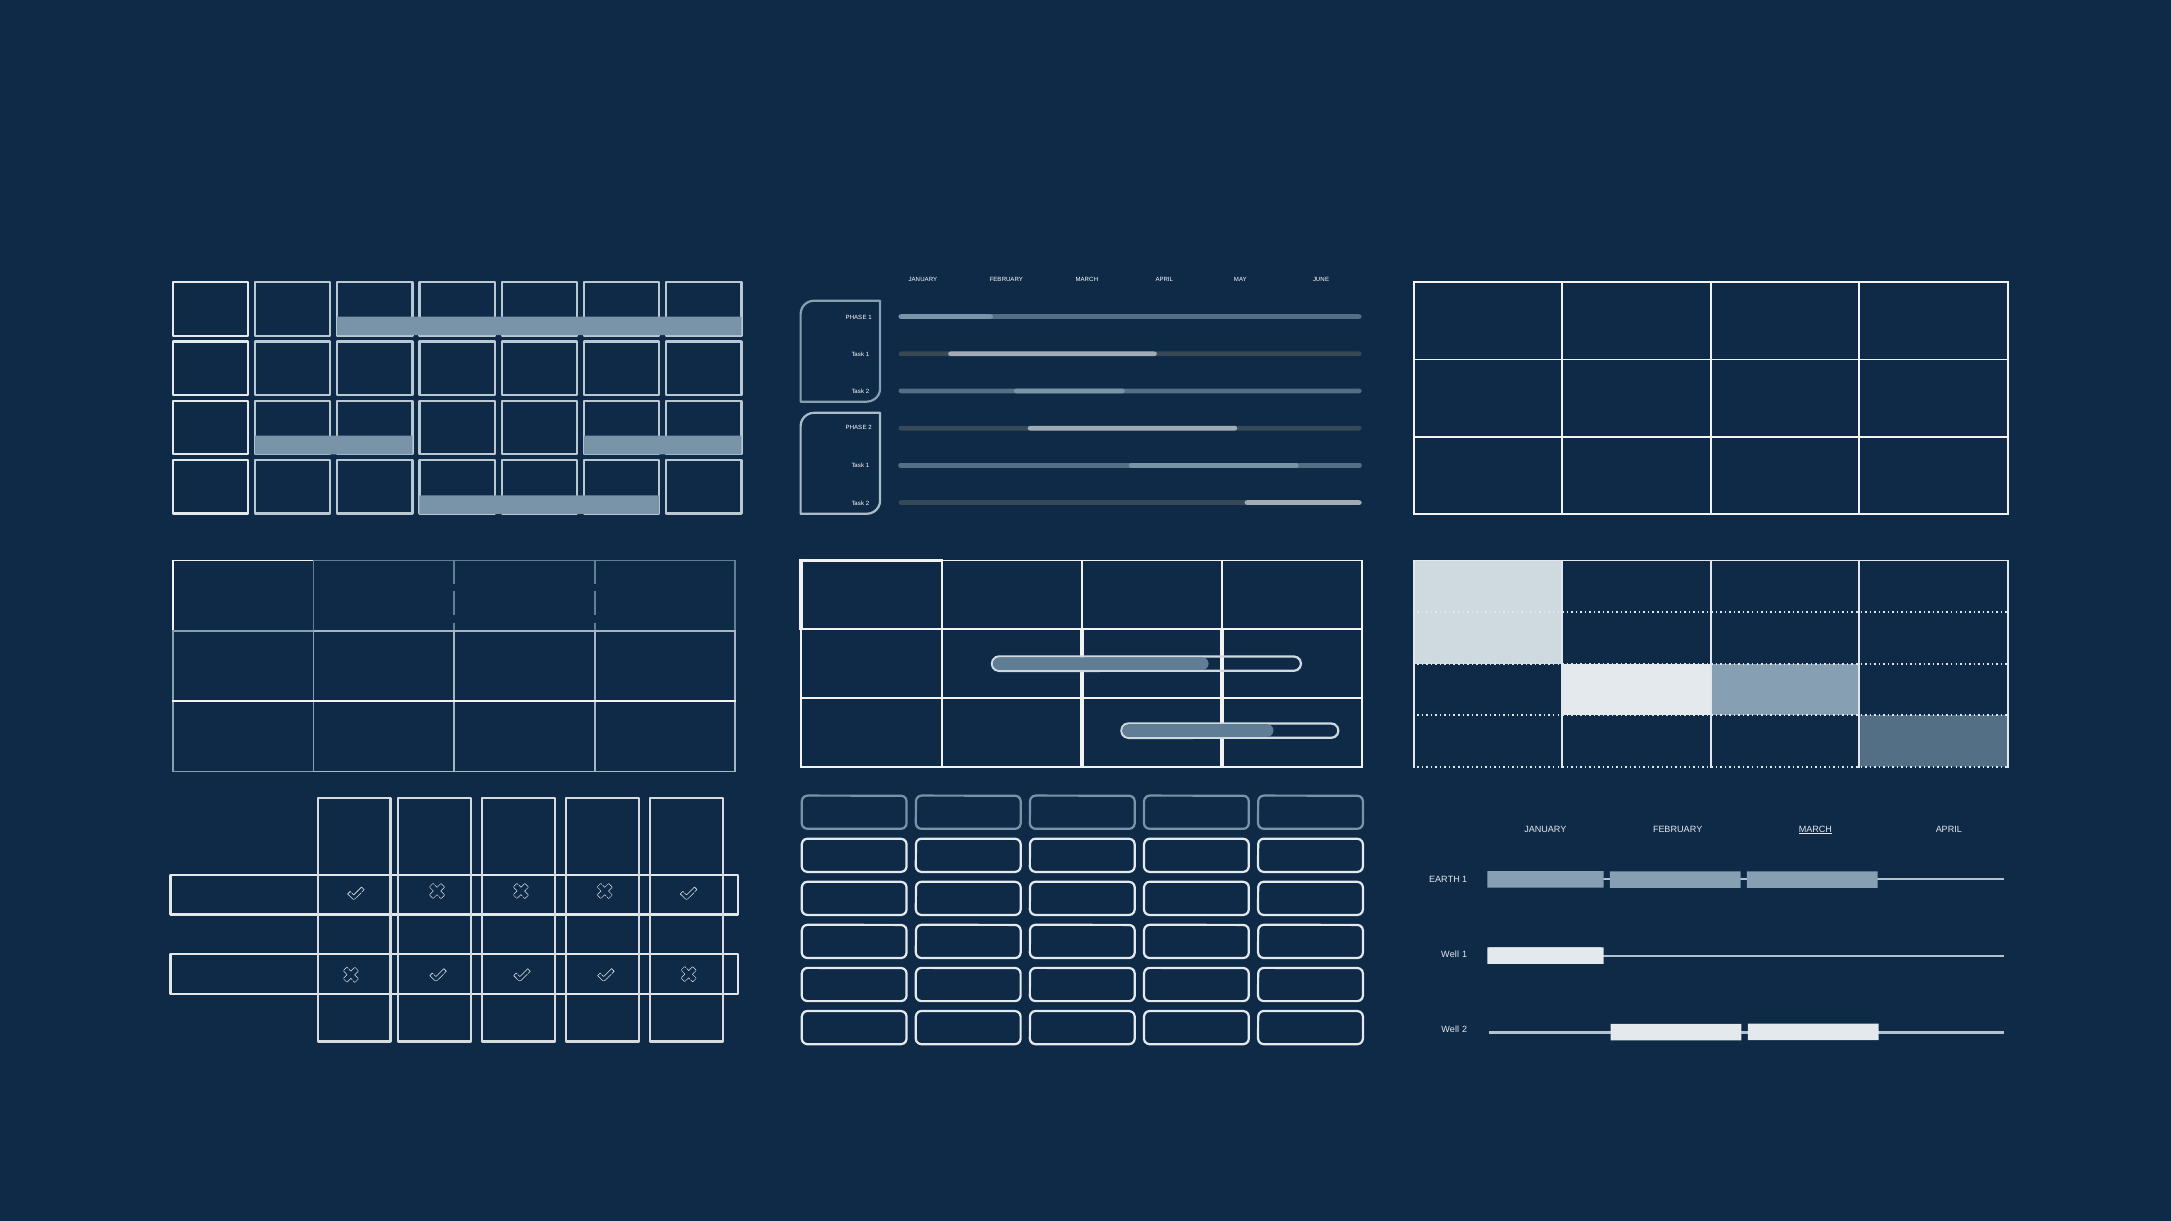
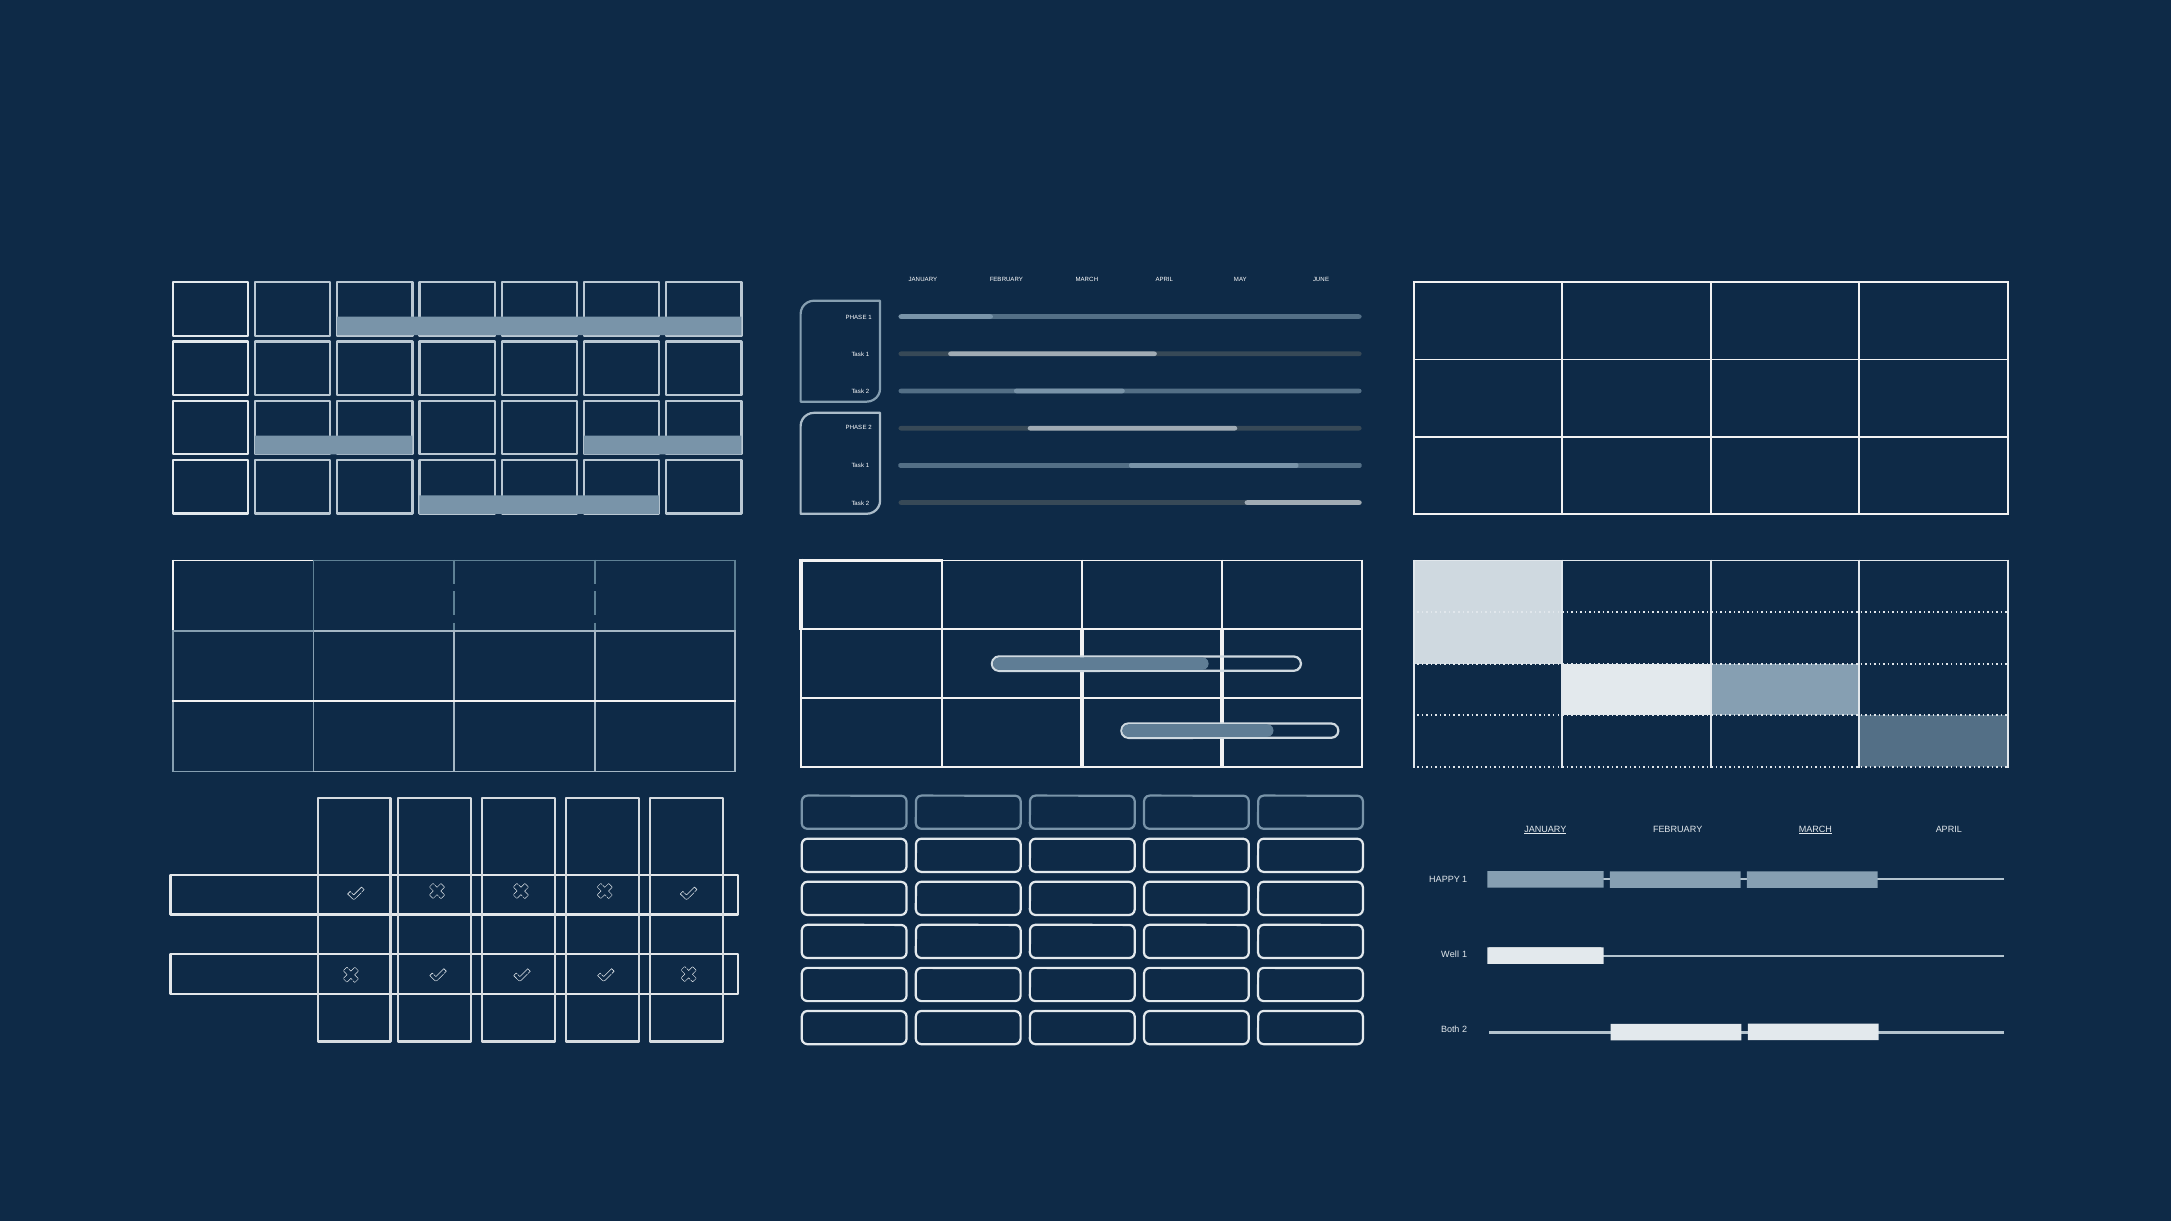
JANUARY underline: none -> present (1545, 830)
EARTH: EARTH -> HAPPY (1445, 880)
Well: Well -> Both (1450, 1030)
